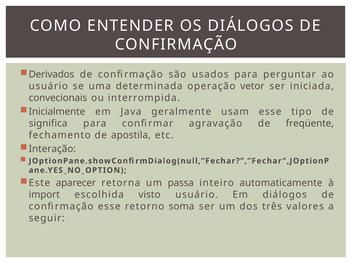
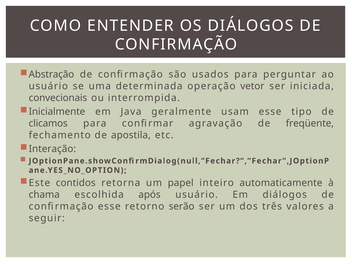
Derivados: Derivados -> Abstração (51, 75)
significa: significa -> clicamos (48, 123)
aparecer: aparecer -> contidos (76, 183)
passa: passa -> papel (181, 183)
import: import -> chama (44, 195)
visto: visto -> após (150, 195)
soma: soma -> serão (182, 206)
